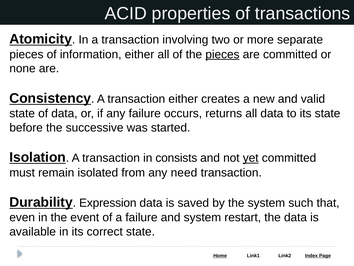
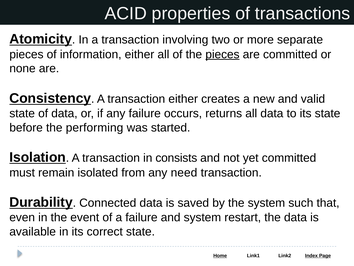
successive: successive -> performing (95, 127)
yet underline: present -> none (251, 158)
Expression: Expression -> Connected (108, 203)
